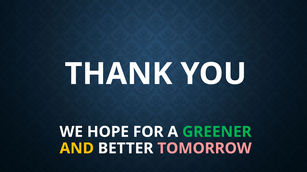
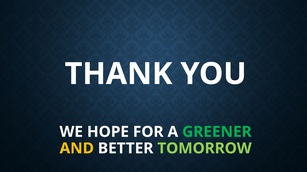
TOMORROW colour: pink -> light green (204, 149)
